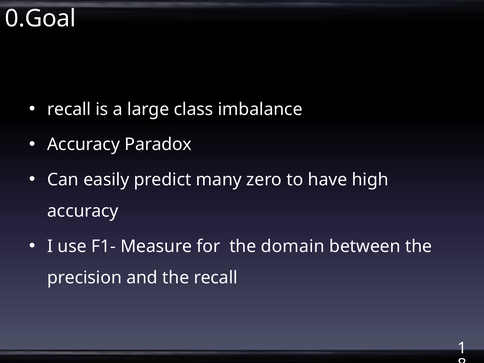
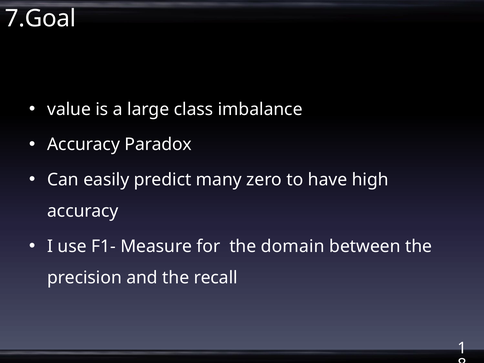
0.Goal: 0.Goal -> 7.Goal (41, 19)
recall: recall -> value (69, 109)
